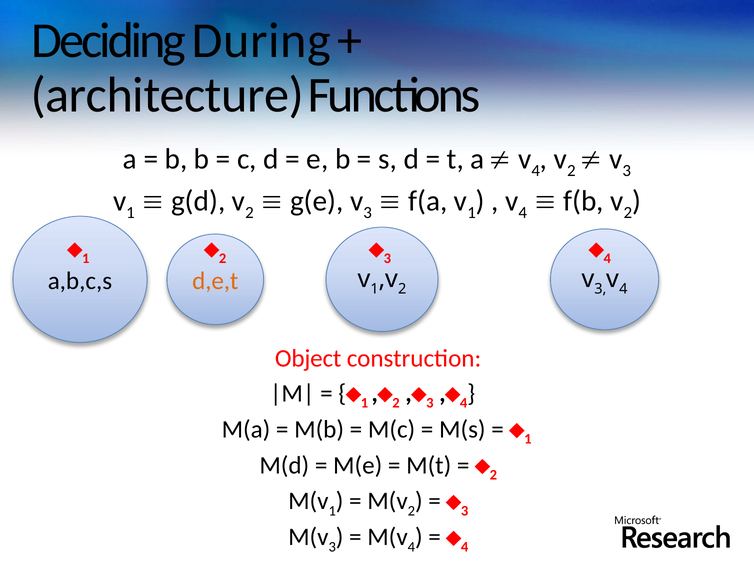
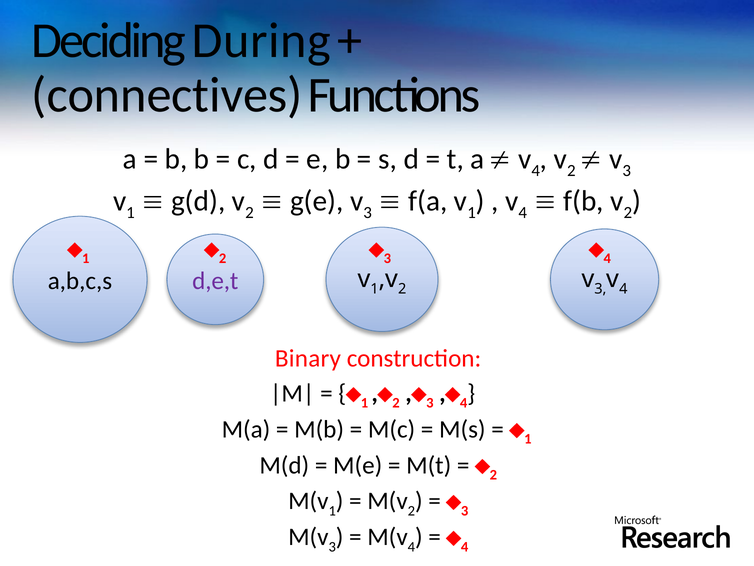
architecture: architecture -> connectives (167, 95)
d,e,t colour: orange -> purple (215, 281)
Object: Object -> Binary (308, 358)
